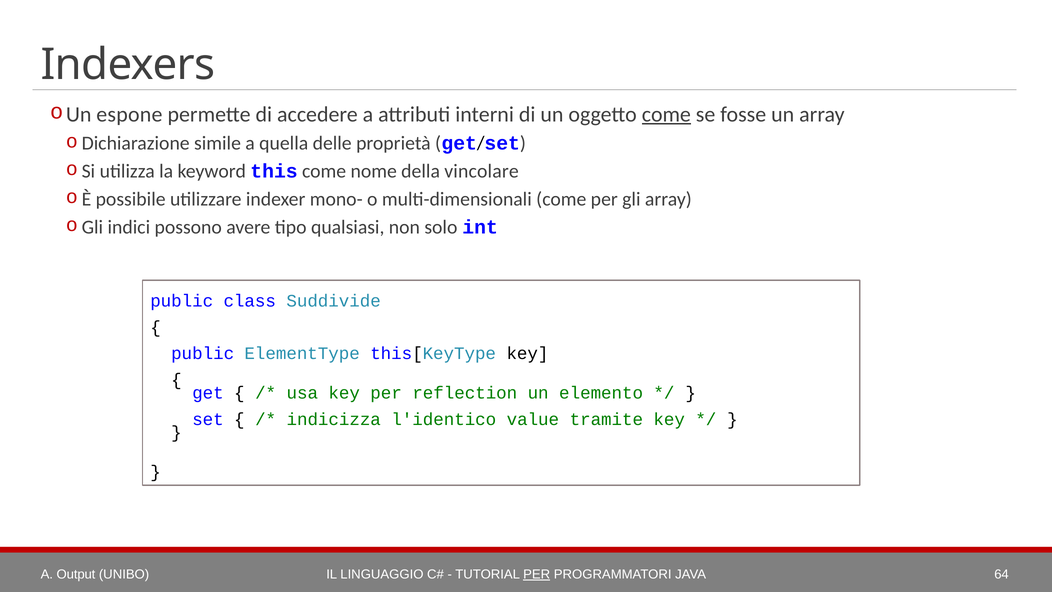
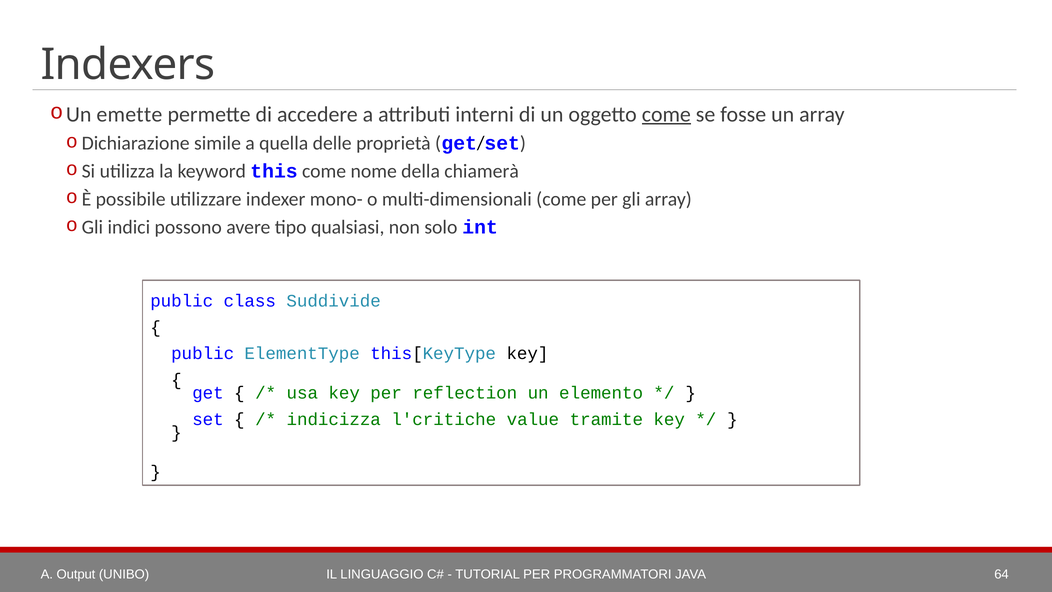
espone: espone -> emette (129, 114)
vincolare: vincolare -> chiamerà (482, 171)
l'identico: l'identico -> l'critiche (444, 419)
PER underline: present -> none (537, 574)
